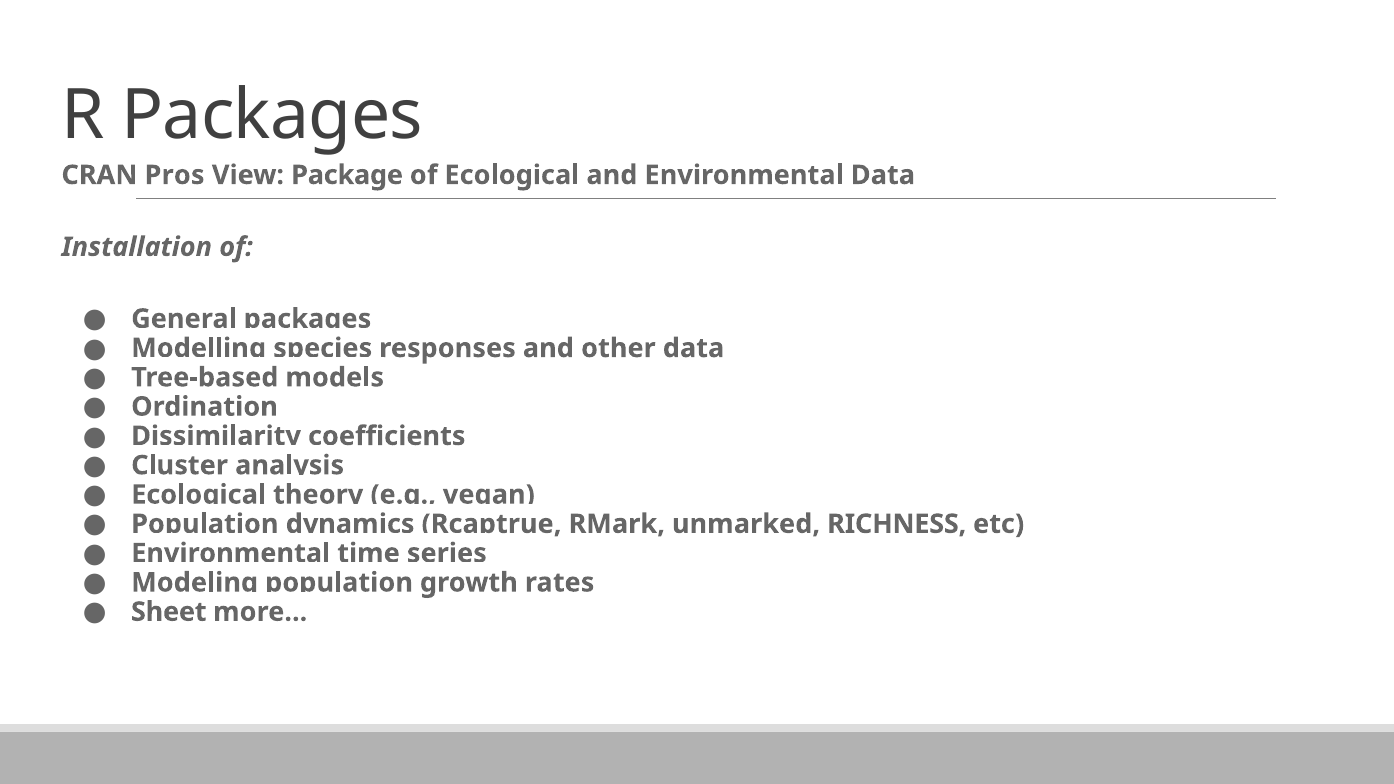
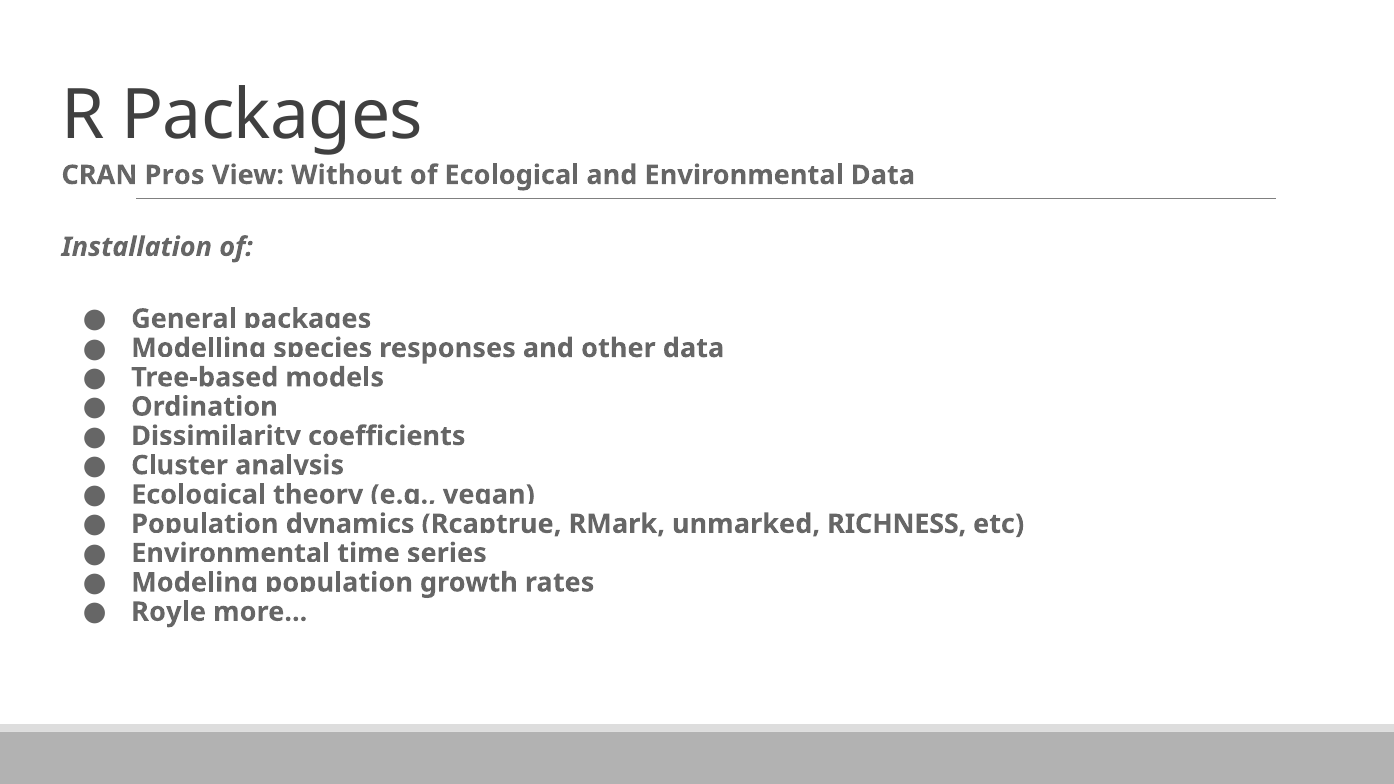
Package: Package -> Without (347, 175)
Sheet: Sheet -> Royle (169, 612)
